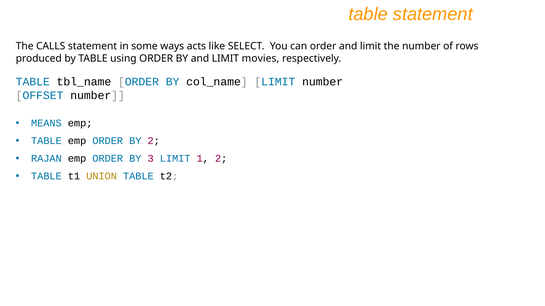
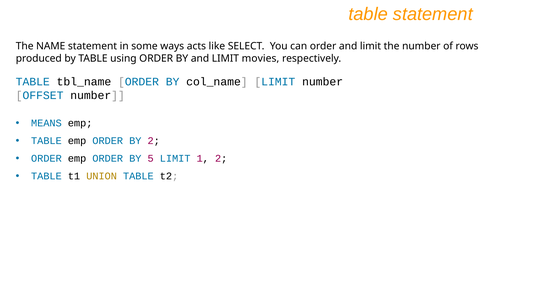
CALLS: CALLS -> NAME (51, 46)
RAJAN: RAJAN -> ORDER (46, 159)
3: 3 -> 5 (151, 159)
